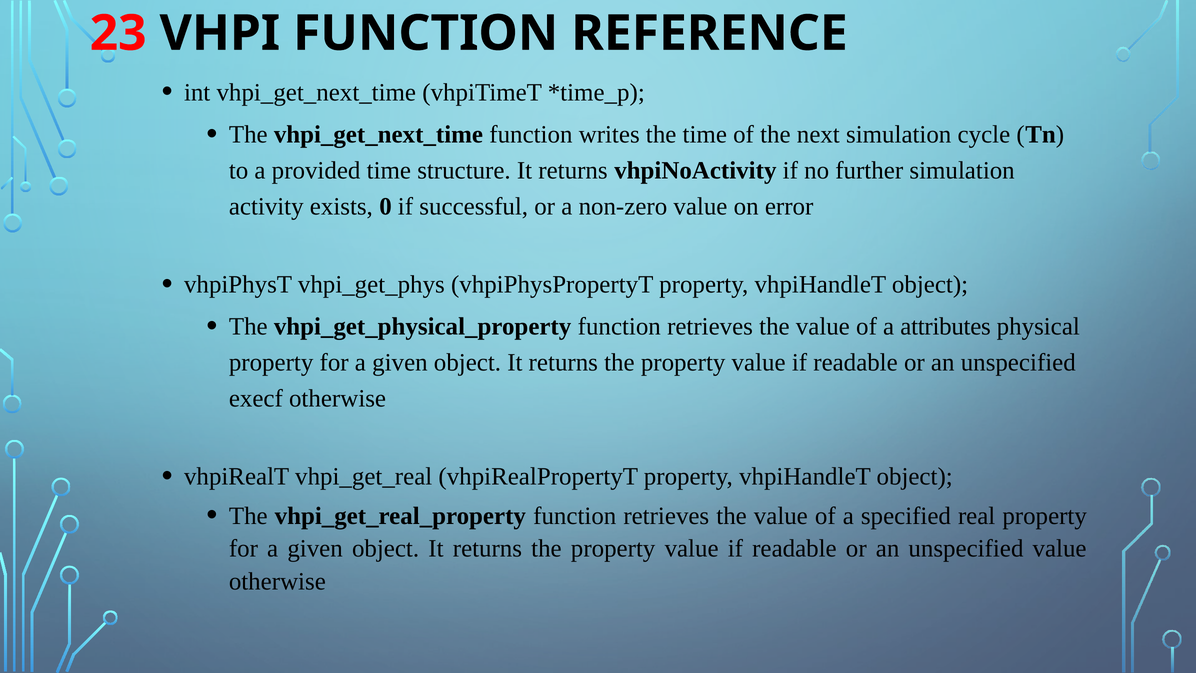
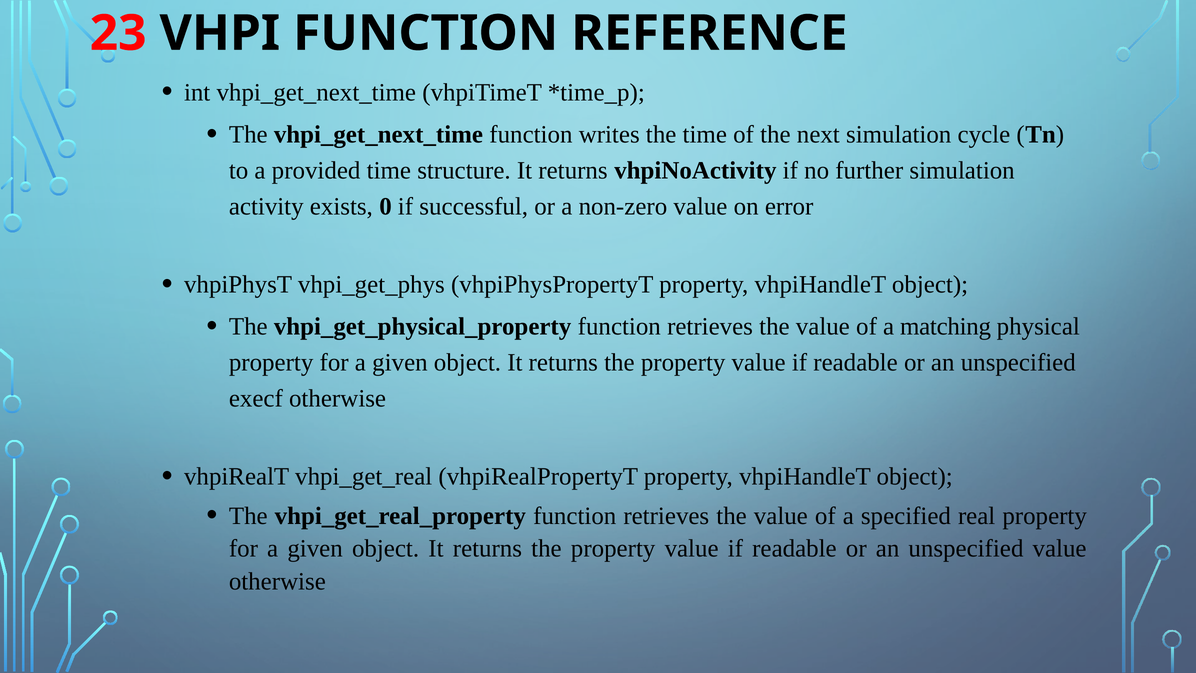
attributes: attributes -> matching (946, 327)
